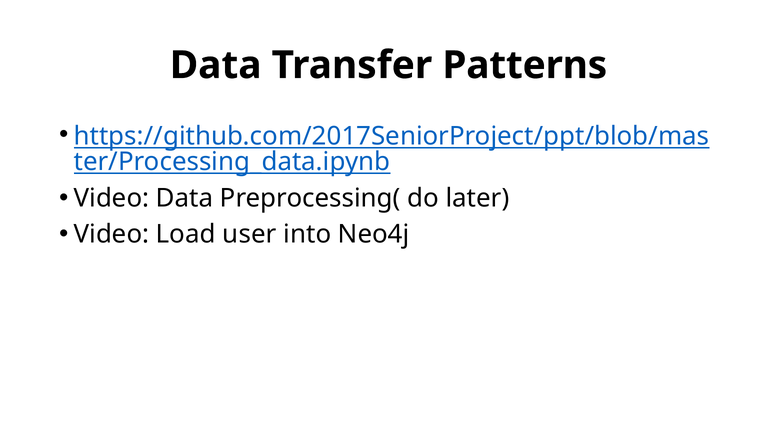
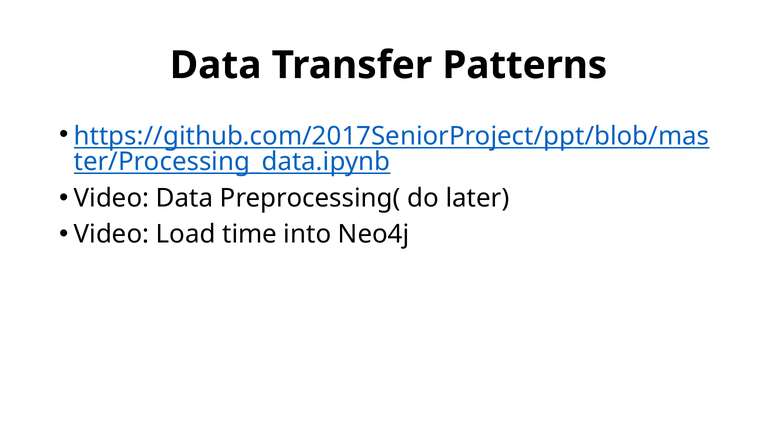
user: user -> time (250, 234)
